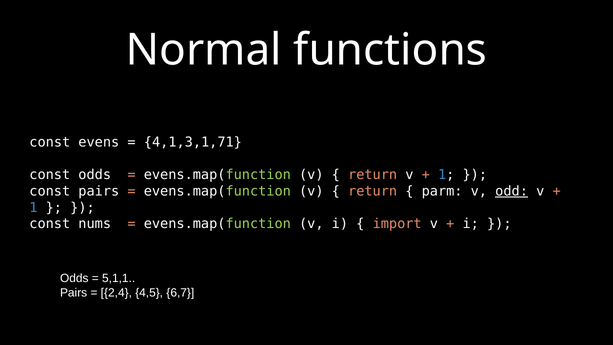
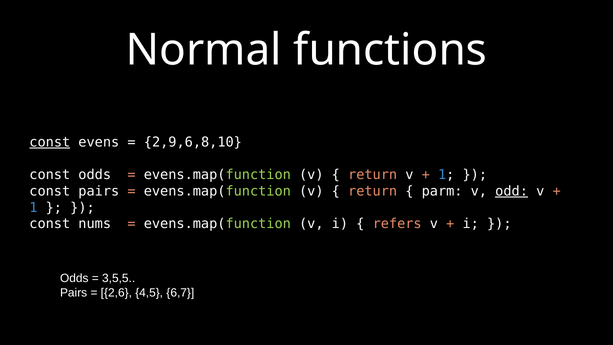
const underline: none -> present (50, 142)
4,1,3,1,71: 4,1,3,1,71 -> 2,9,6,8,10 (193, 142)
import: import -> refers (397, 224)
5,1,1: 5,1,1 -> 3,5,5 (119, 278)
2,4: 2,4 -> 2,6 (116, 293)
